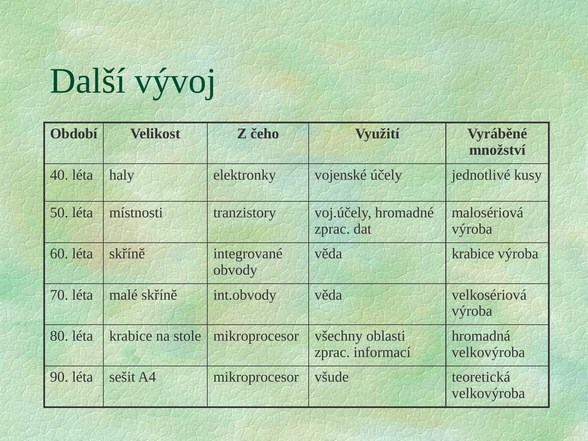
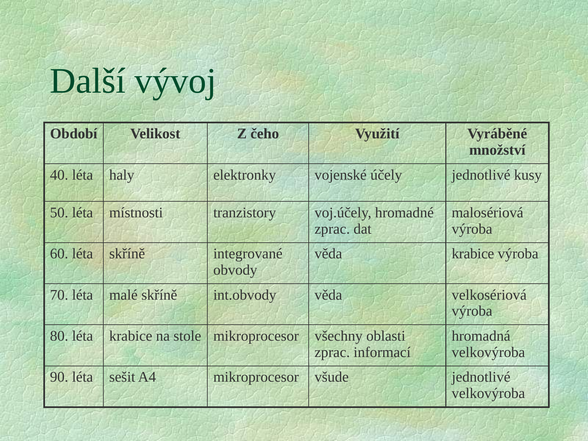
všude teoretická: teoretická -> jednotlivé (481, 377)
